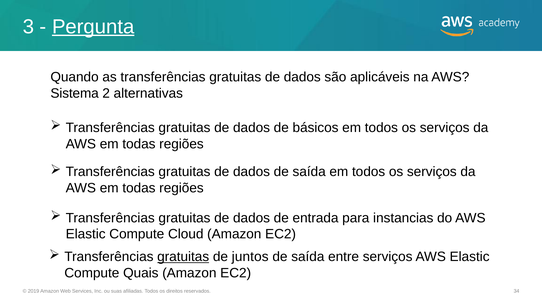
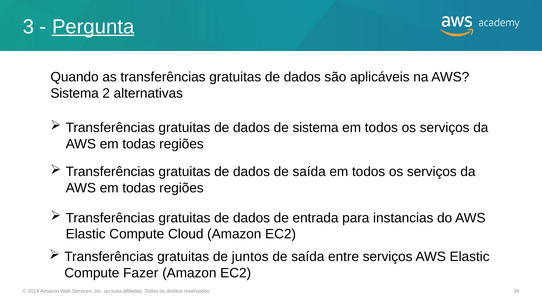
de básicos: básicos -> sistema (316, 128)
gratuitas underline: present -> none (183, 257)
Quais: Quais -> Fazer (141, 273)
